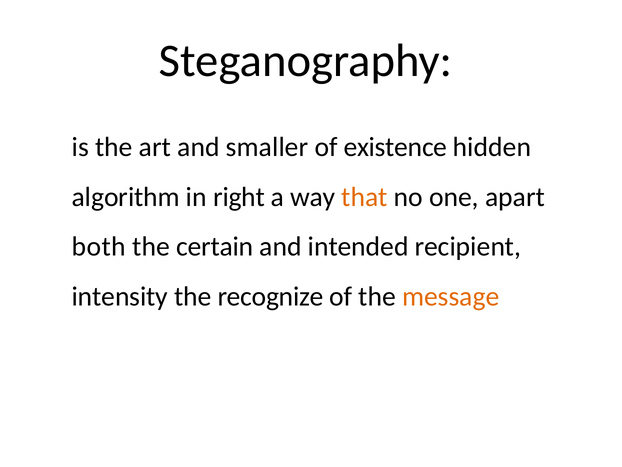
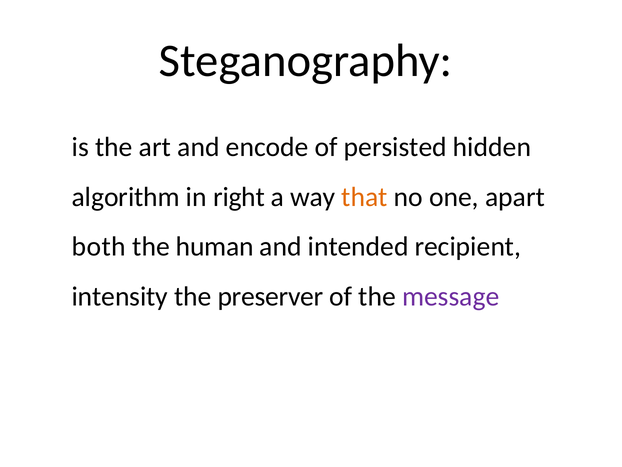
smaller: smaller -> encode (267, 147)
existence: existence -> persisted (395, 147)
certain: certain -> human (215, 247)
recognize: recognize -> preserver (271, 296)
message colour: orange -> purple (451, 296)
